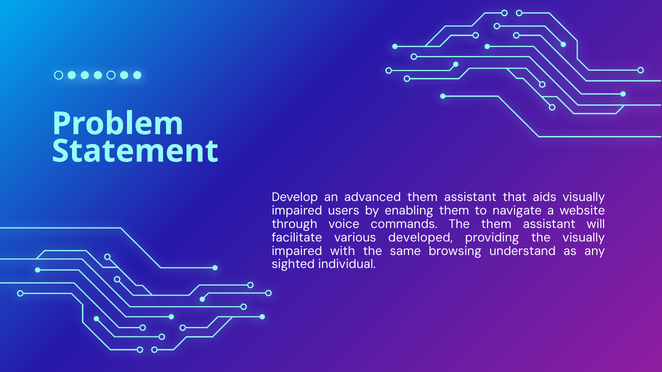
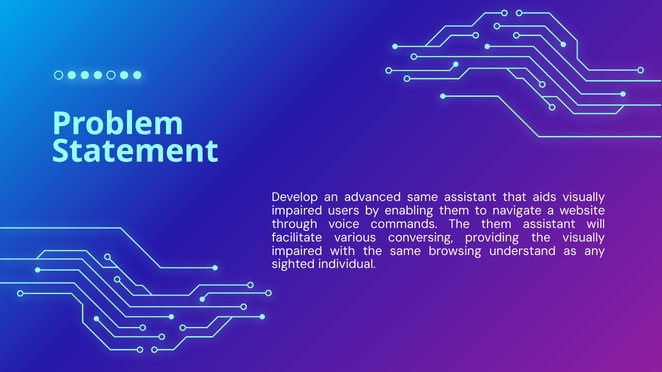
advanced them: them -> same (423, 198)
developed: developed -> conversing (421, 238)
